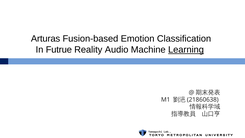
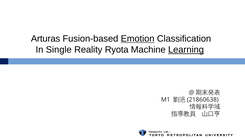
Emotion underline: none -> present (138, 39)
Futrue: Futrue -> Single (59, 50)
Audio: Audio -> Ryota (117, 50)
